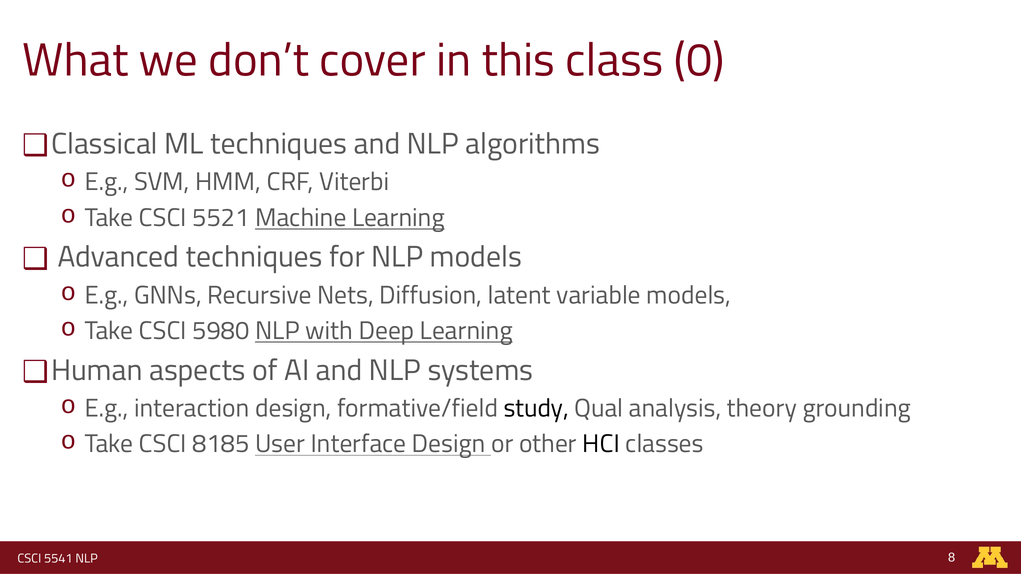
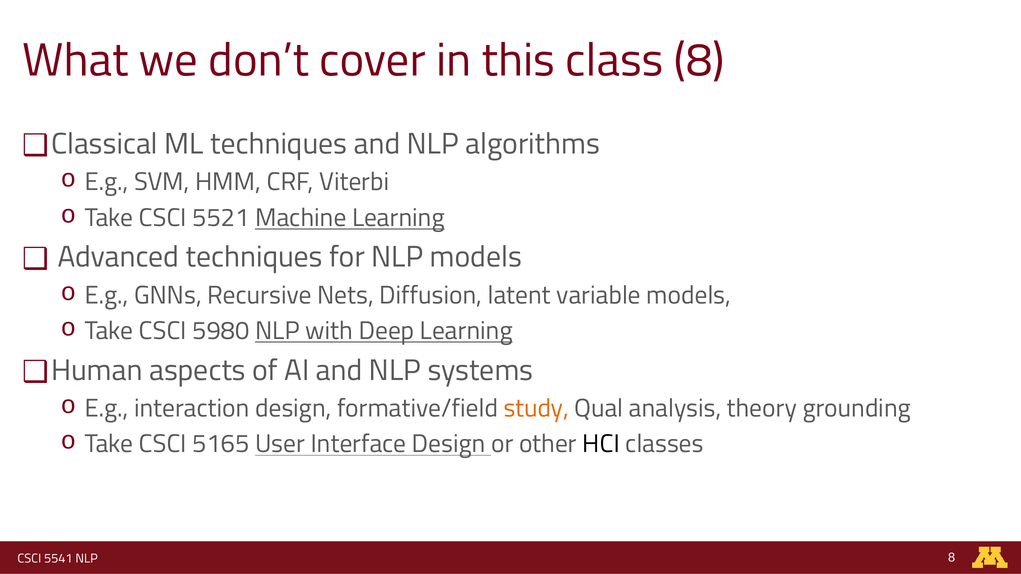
class 0: 0 -> 8 (699, 60)
study colour: black -> orange (536, 408)
8185: 8185 -> 5165 (221, 444)
